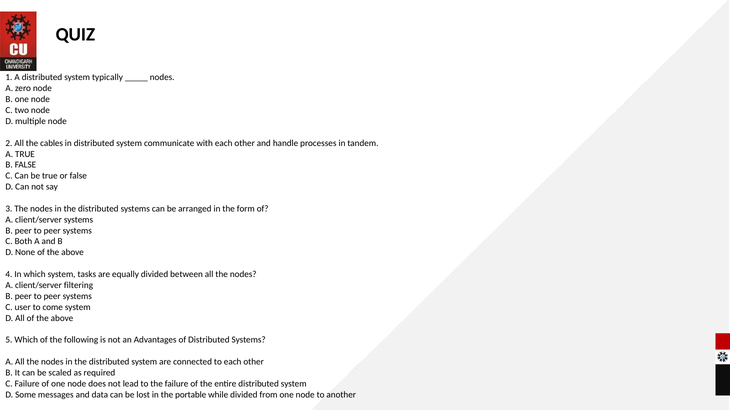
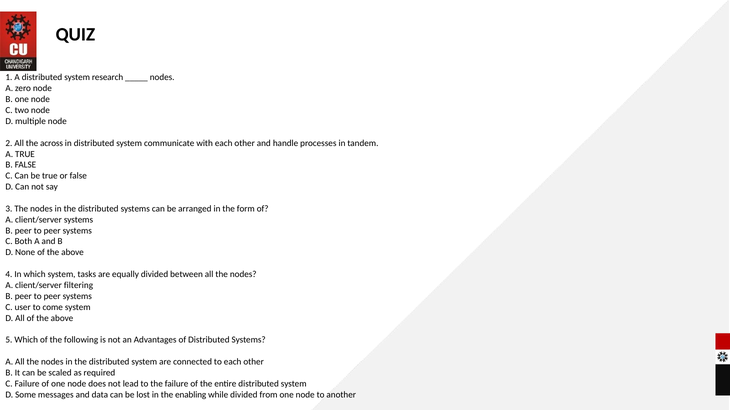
typically: typically -> research (108, 78)
cables: cables -> across (52, 143)
portable: portable -> enabling (191, 395)
